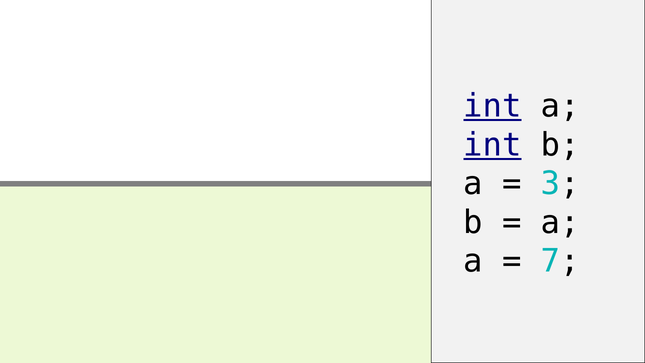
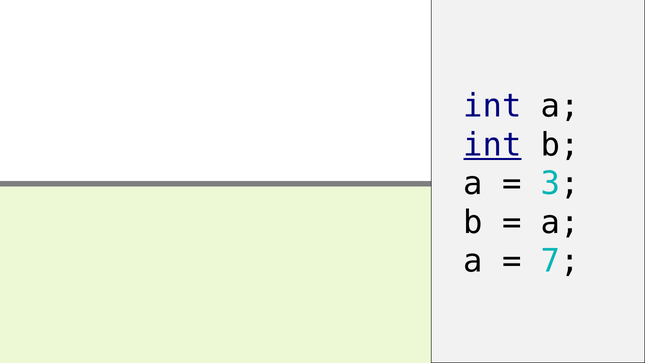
int underline: present -> none (492, 106)
